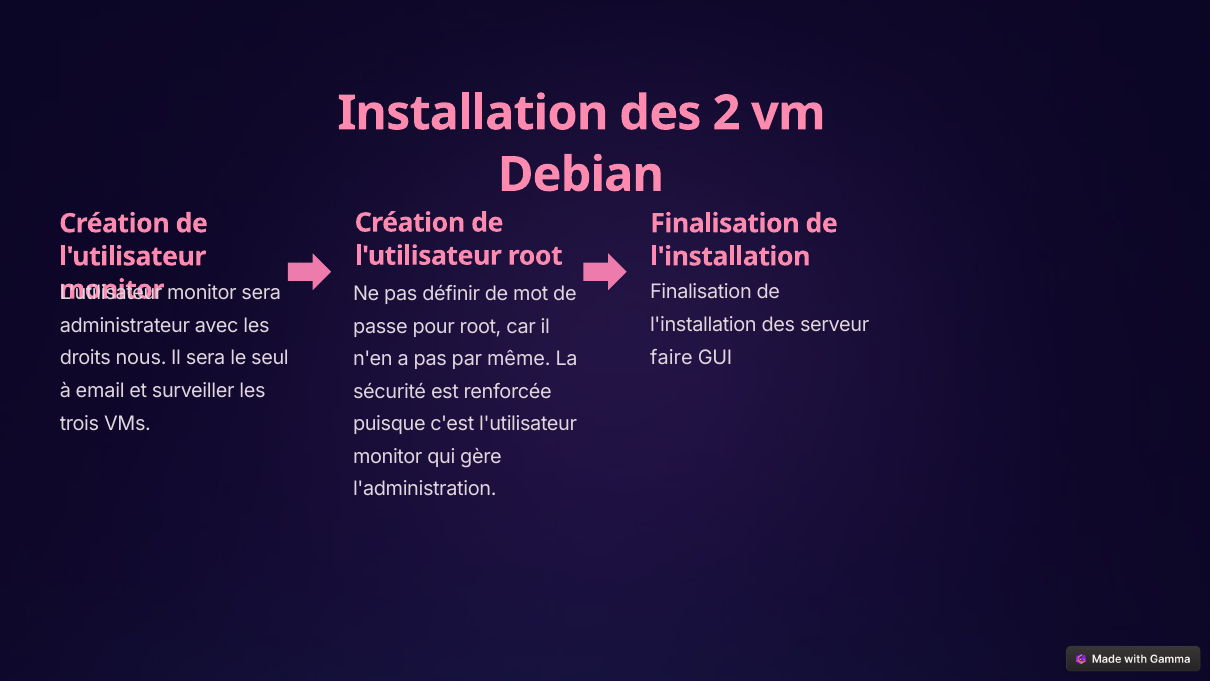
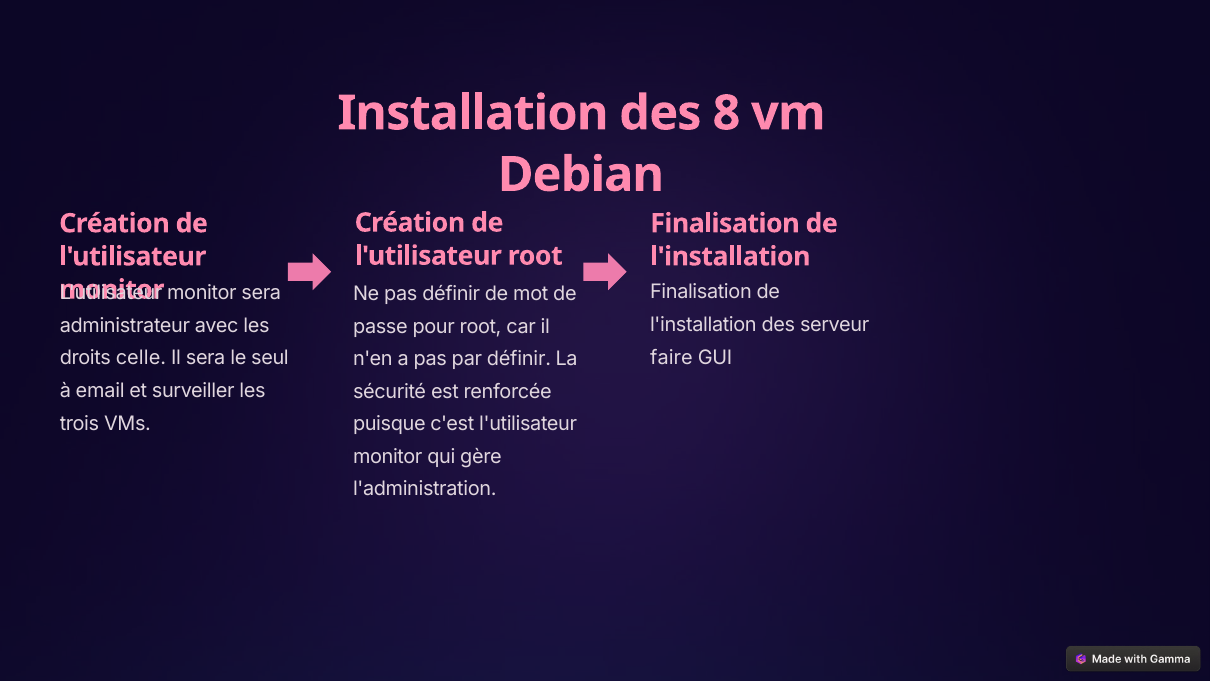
2: 2 -> 8 (726, 113)
nous: nous -> celle (141, 358)
par même: même -> définir (519, 359)
